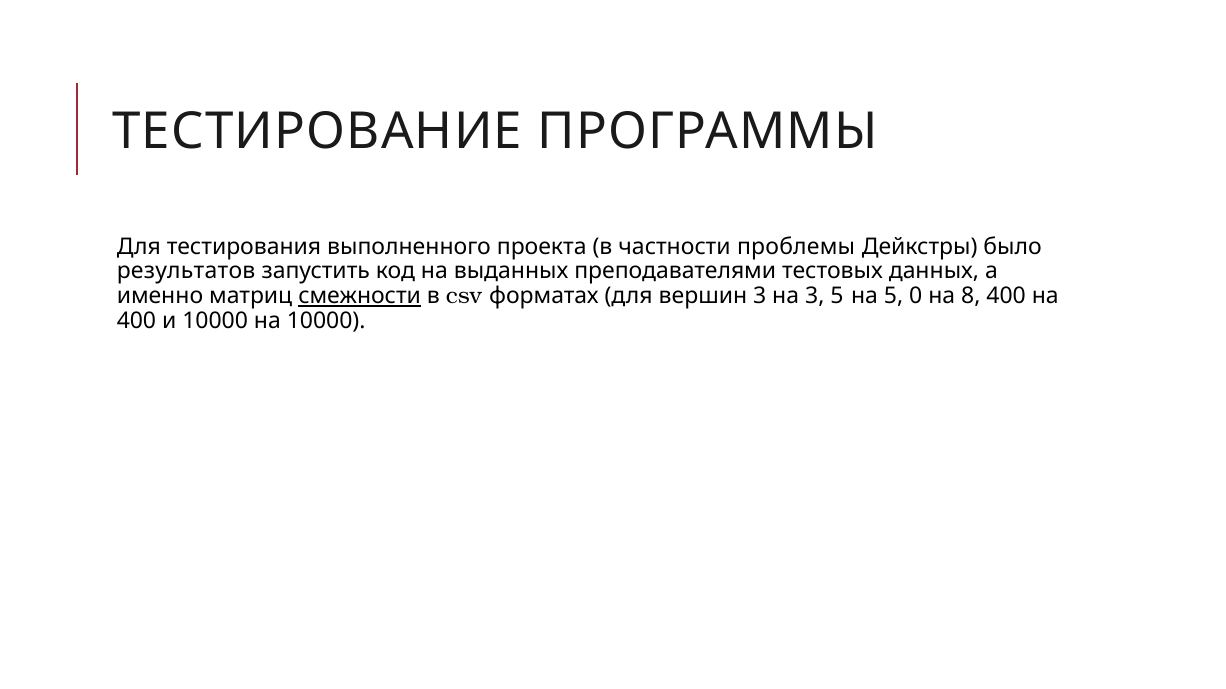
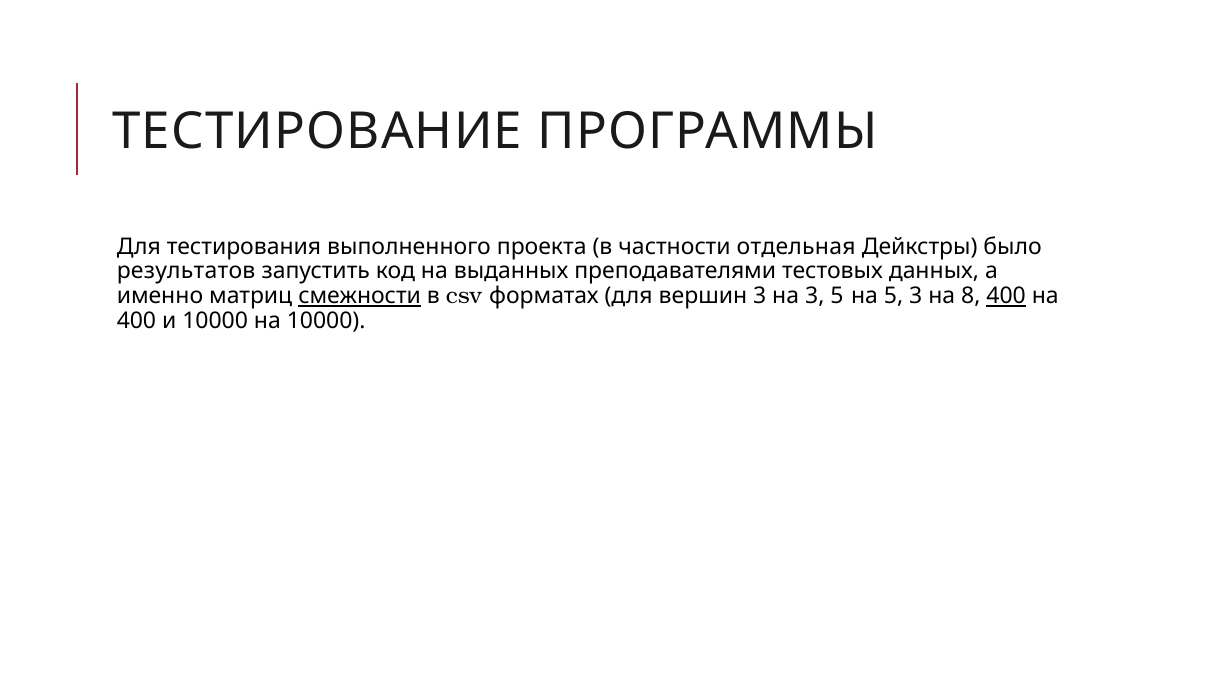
проблемы: проблемы -> отдельная (796, 247)
5 0: 0 -> 3 (916, 296)
400 underline: none -> present (1006, 296)
